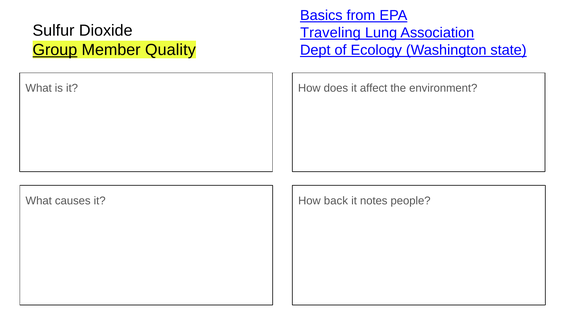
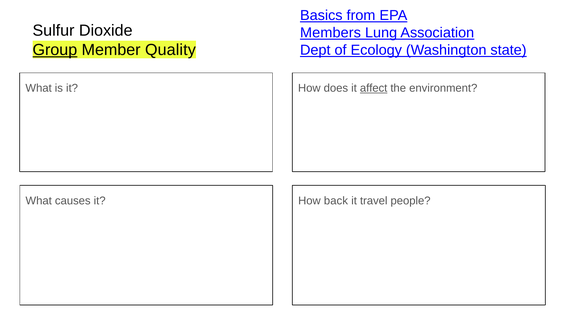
Traveling: Traveling -> Members (331, 33)
affect underline: none -> present (374, 88)
notes: notes -> travel (374, 201)
